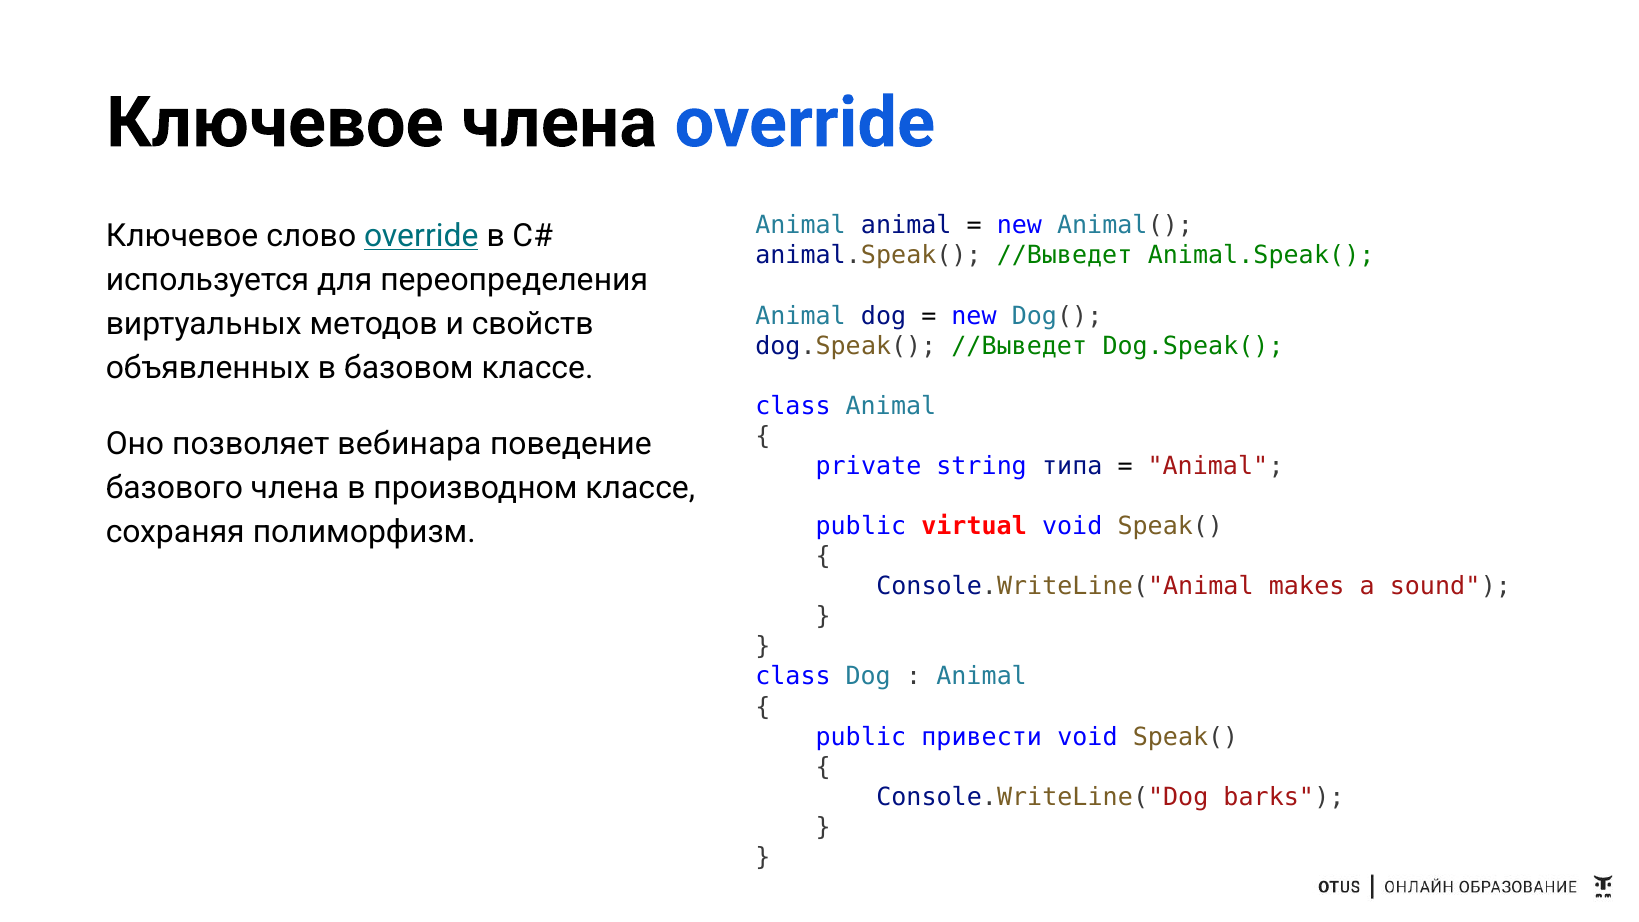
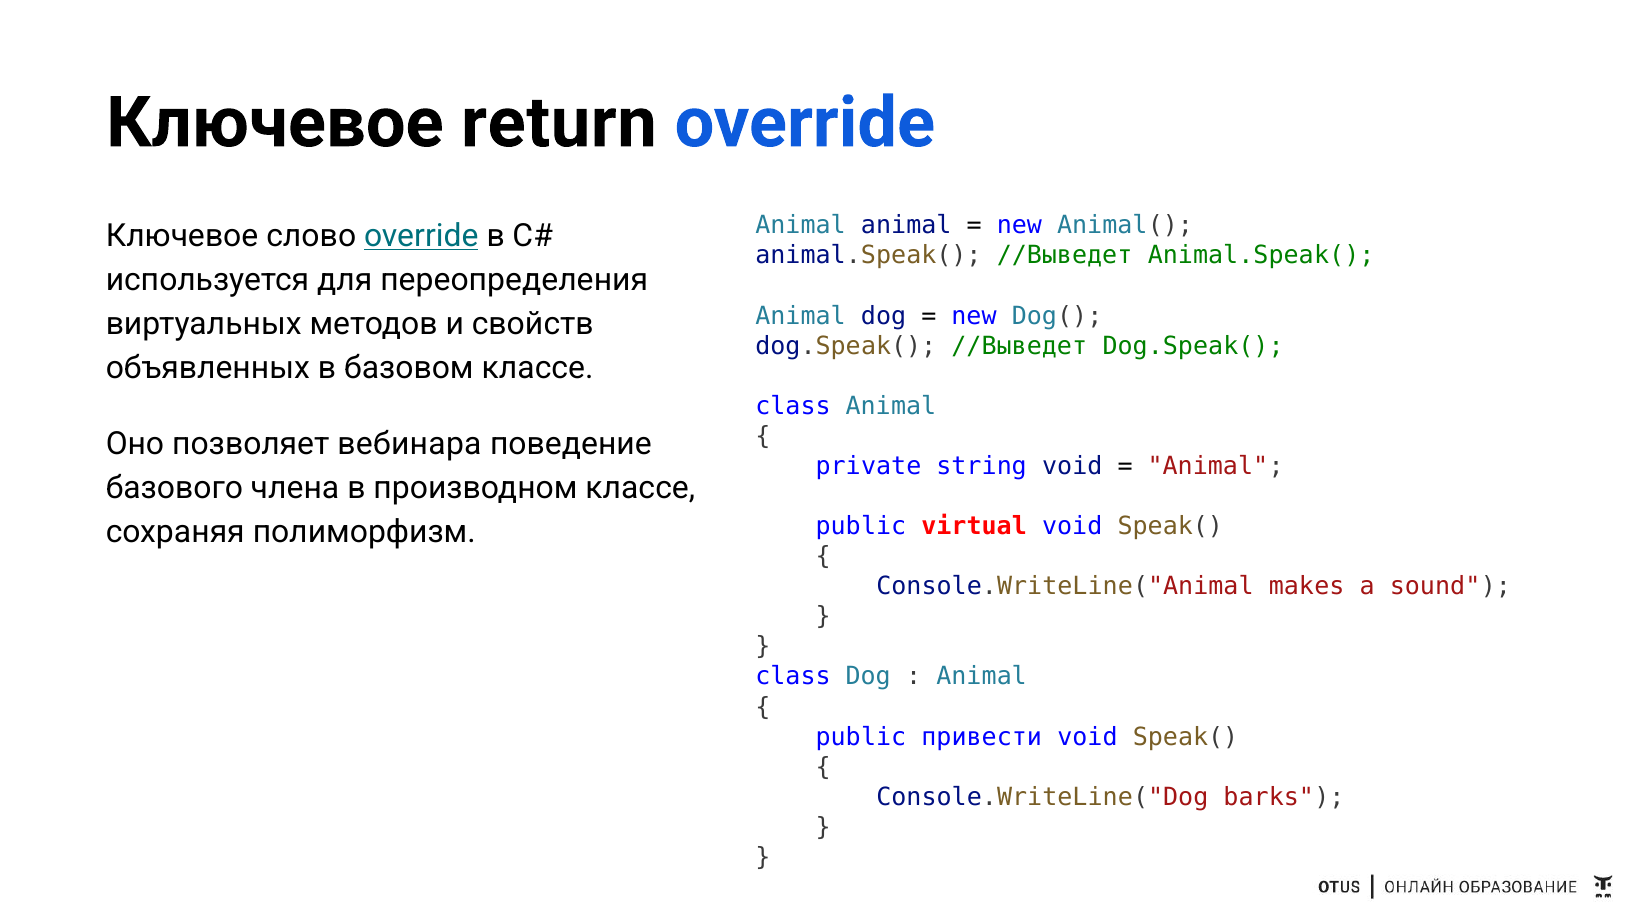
Ключевое члена: члена -> return (559, 123)
string типа: типа -> void (1072, 466)
